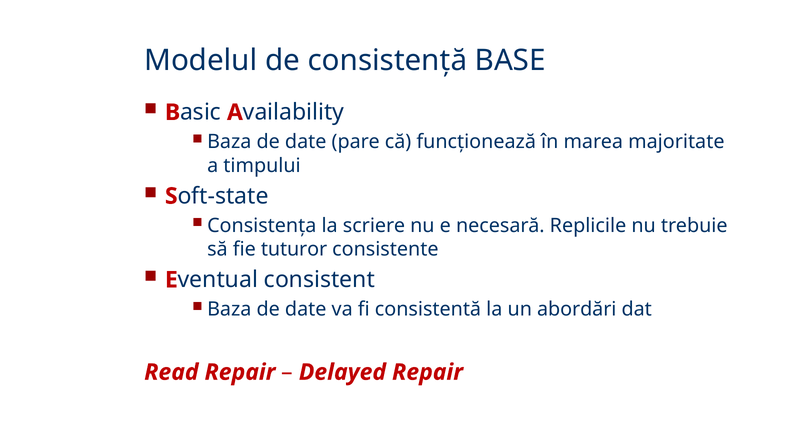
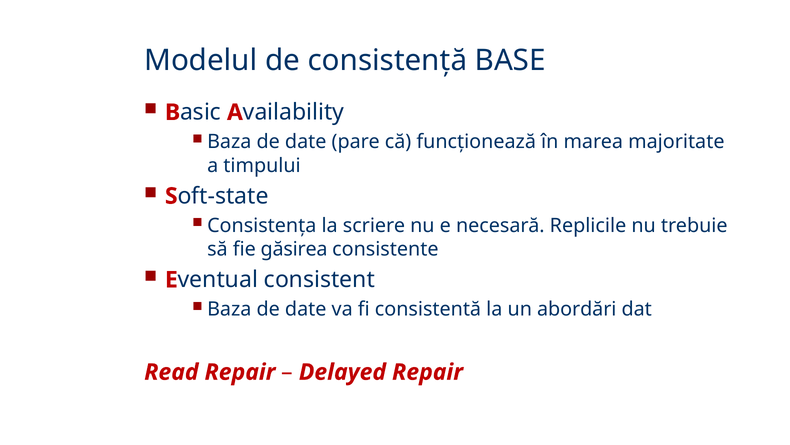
tuturor: tuturor -> găsirea (294, 249)
